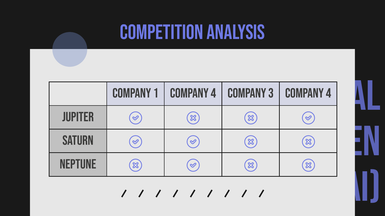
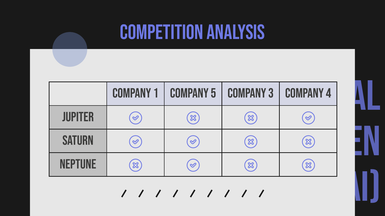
1 COMPANY 4: 4 -> 5 (213, 94)
